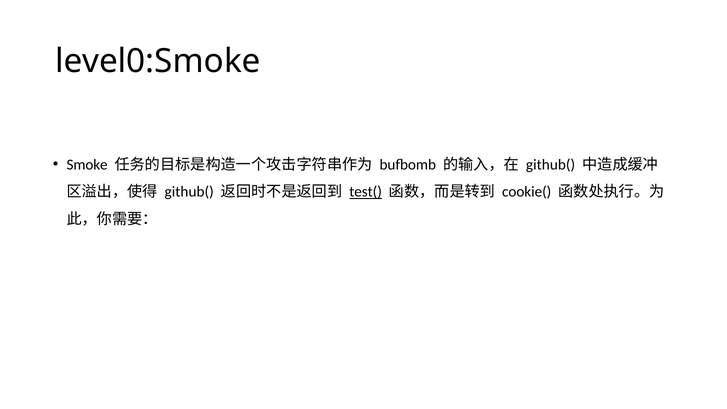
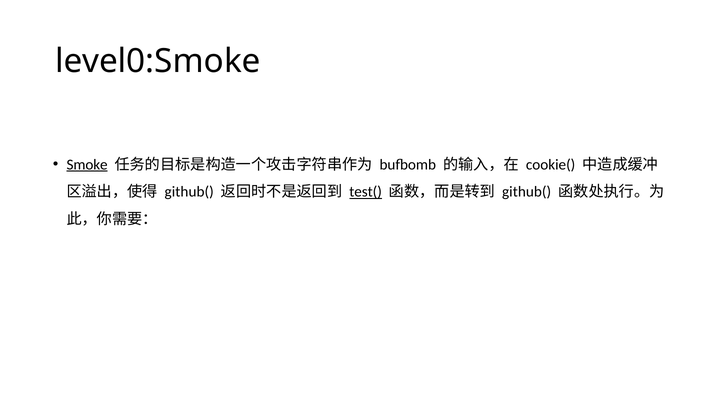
Smoke underline: none -> present (87, 165)
github(: github( -> cookie( (551, 165)
cookie(: cookie( -> github( (527, 192)
